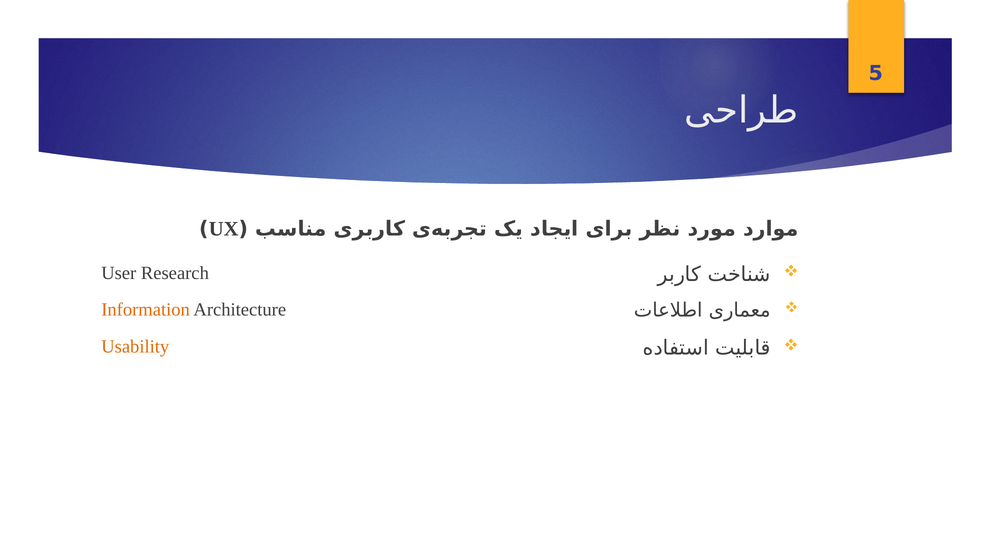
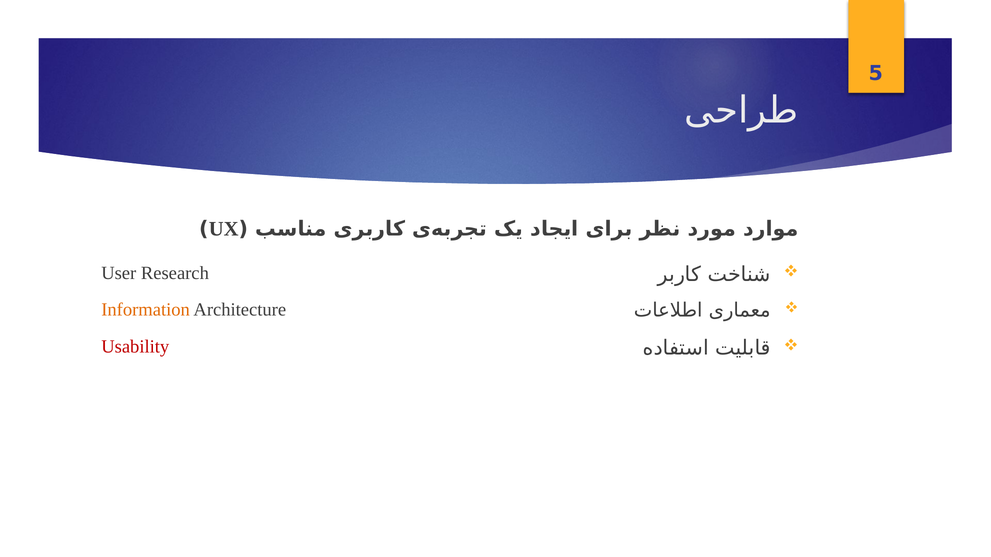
Usability colour: orange -> red (135, 347)
